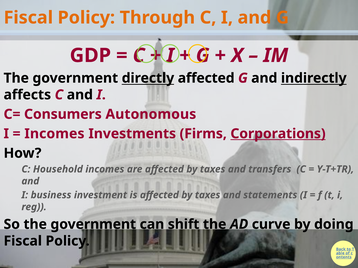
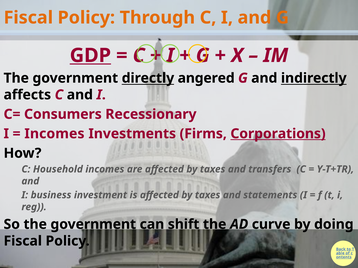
GDP underline: none -> present (90, 56)
directly affected: affected -> angered (206, 78)
Autonomous: Autonomous -> Recessionary (151, 114)
